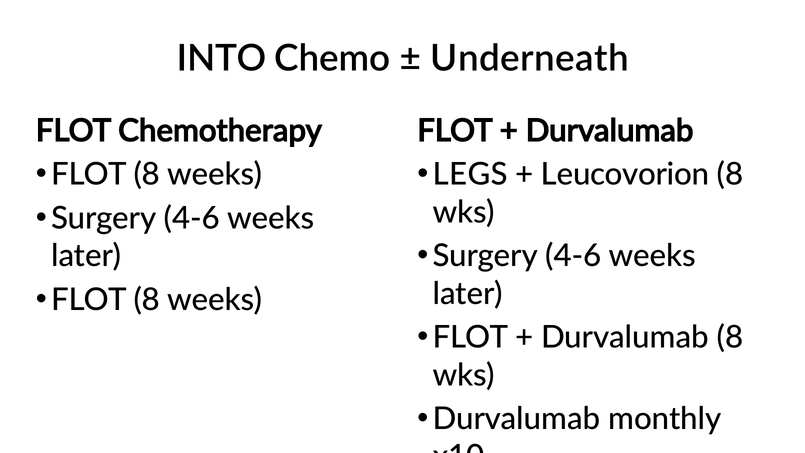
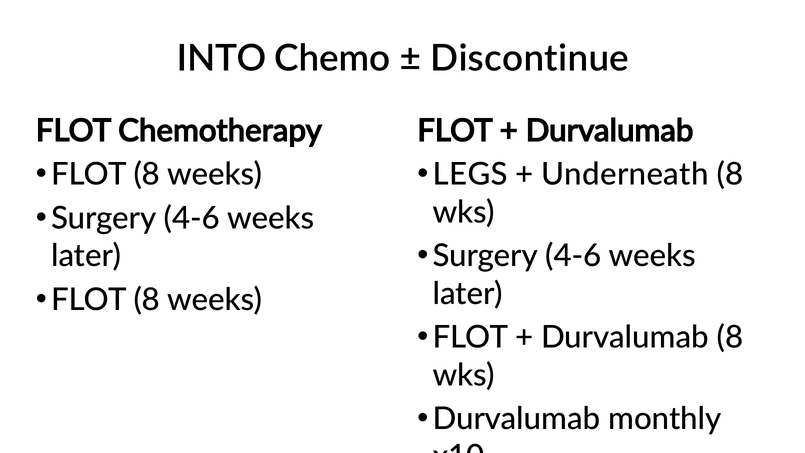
Underneath: Underneath -> Discontinue (530, 58)
Leucovorion: Leucovorion -> Underneath (625, 175)
